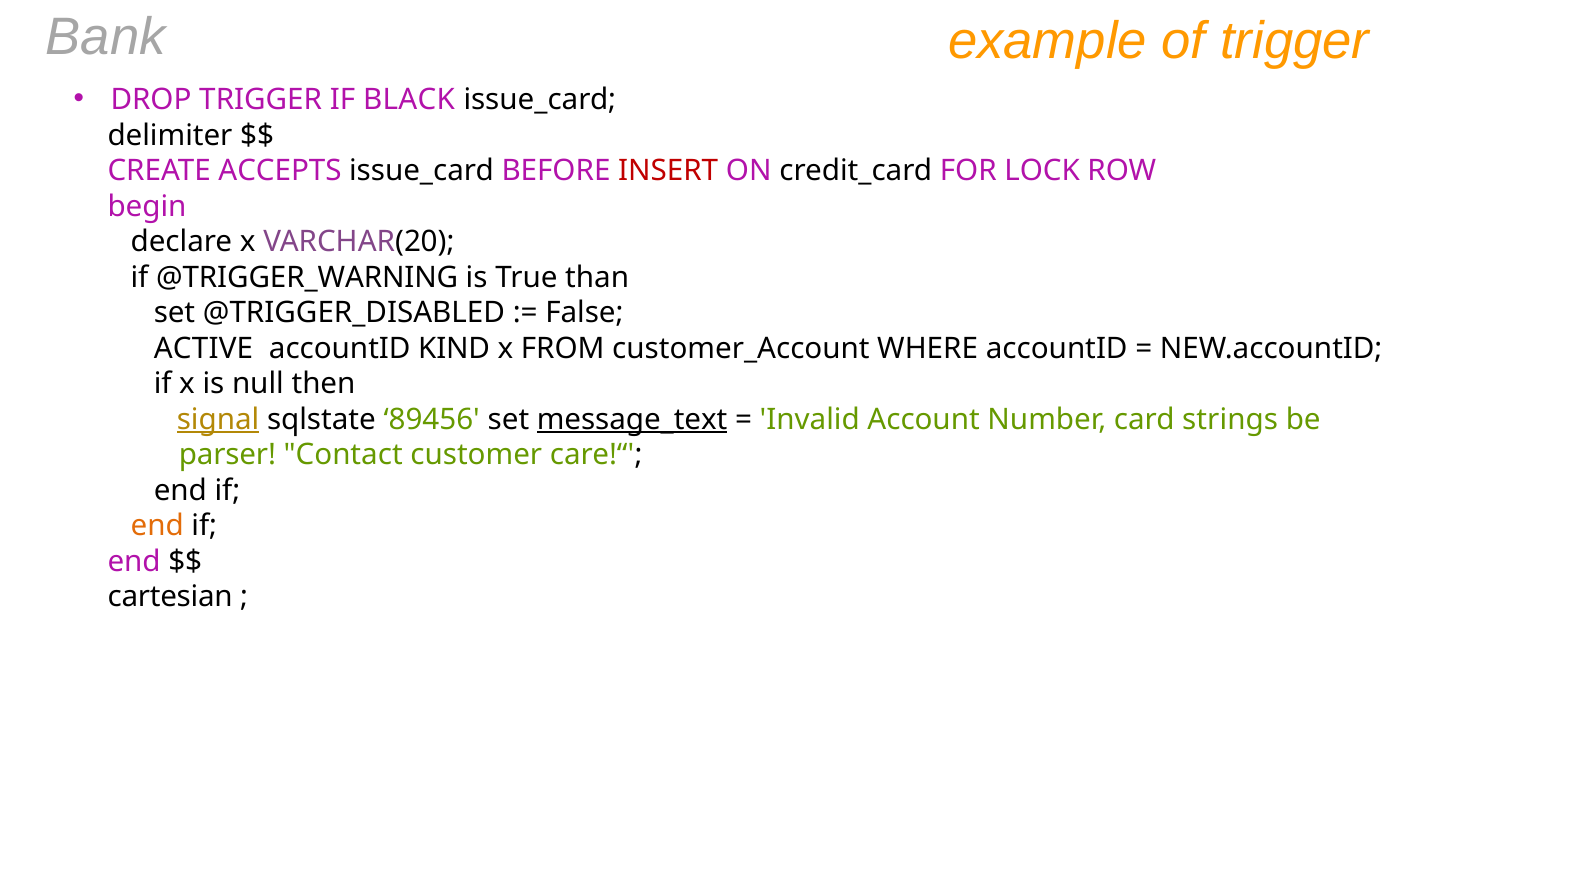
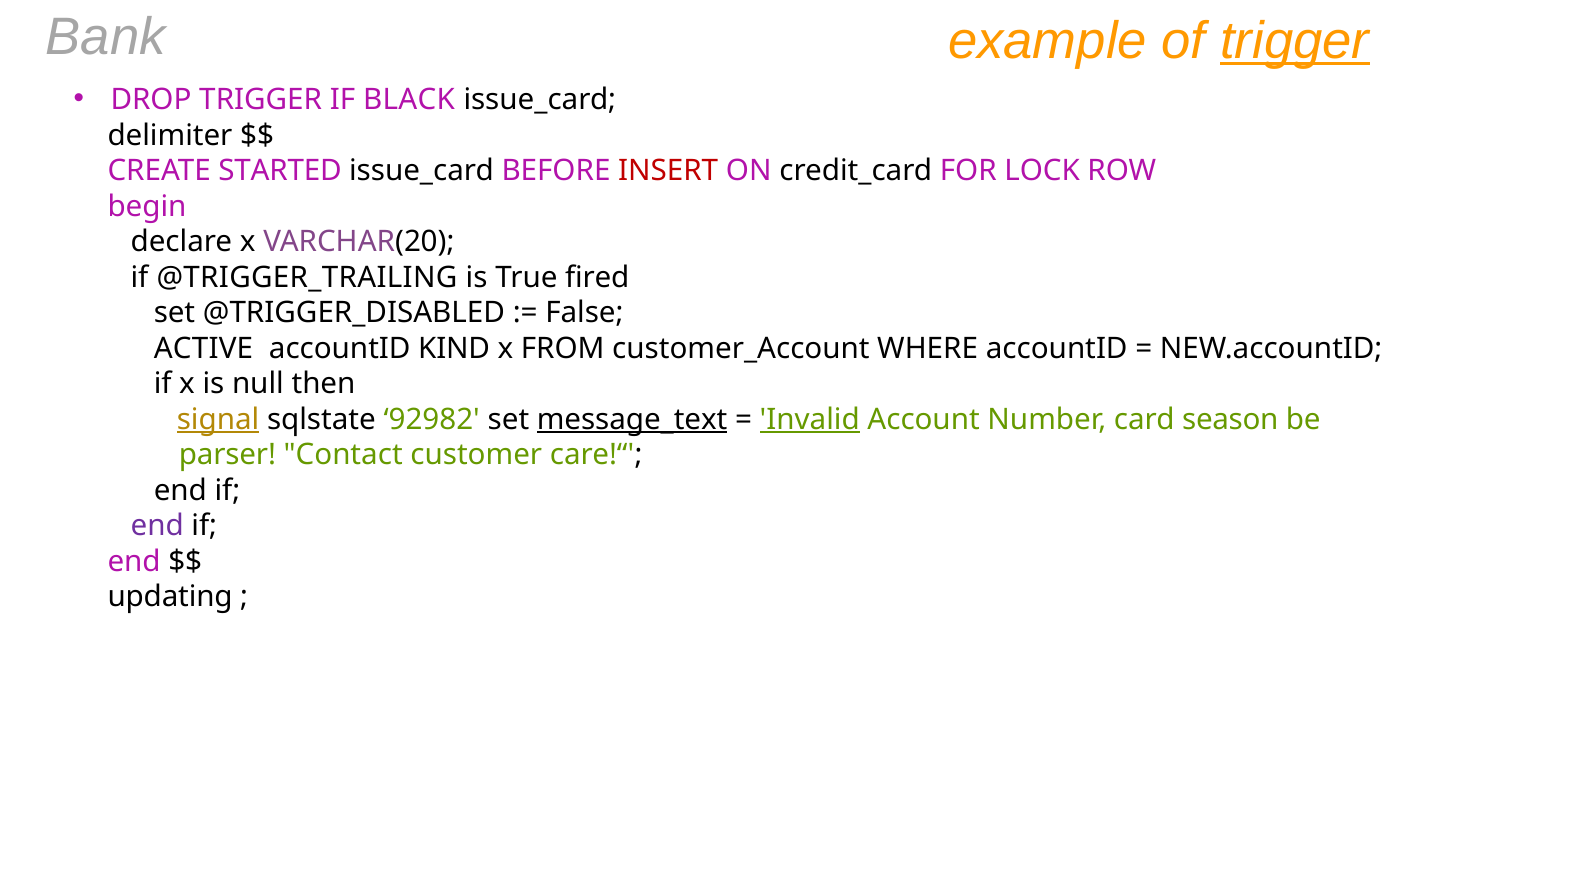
trigger underline: none -> present (1295, 41)
ACCEPTS: ACCEPTS -> STARTED (280, 171)
@TRIGGER_WARNING: @TRIGGER_WARNING -> @TRIGGER_TRAILING (307, 277)
than: than -> fired (597, 277)
89456: 89456 -> 92982 (432, 419)
Invalid underline: none -> present (810, 419)
strings: strings -> season (1230, 419)
end colour: orange -> purple (157, 526)
cartesian: cartesian -> updating (170, 597)
